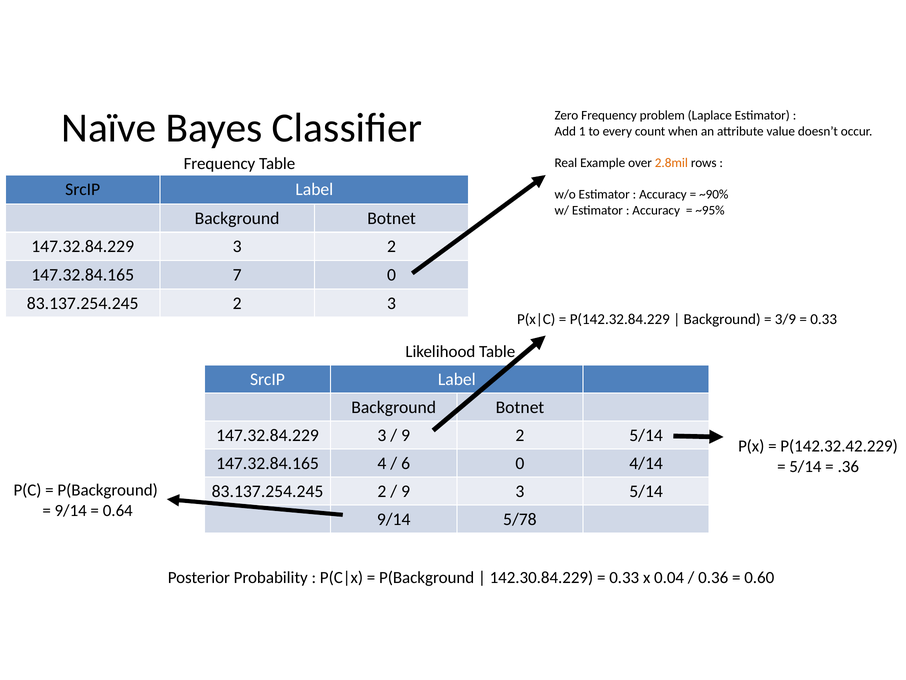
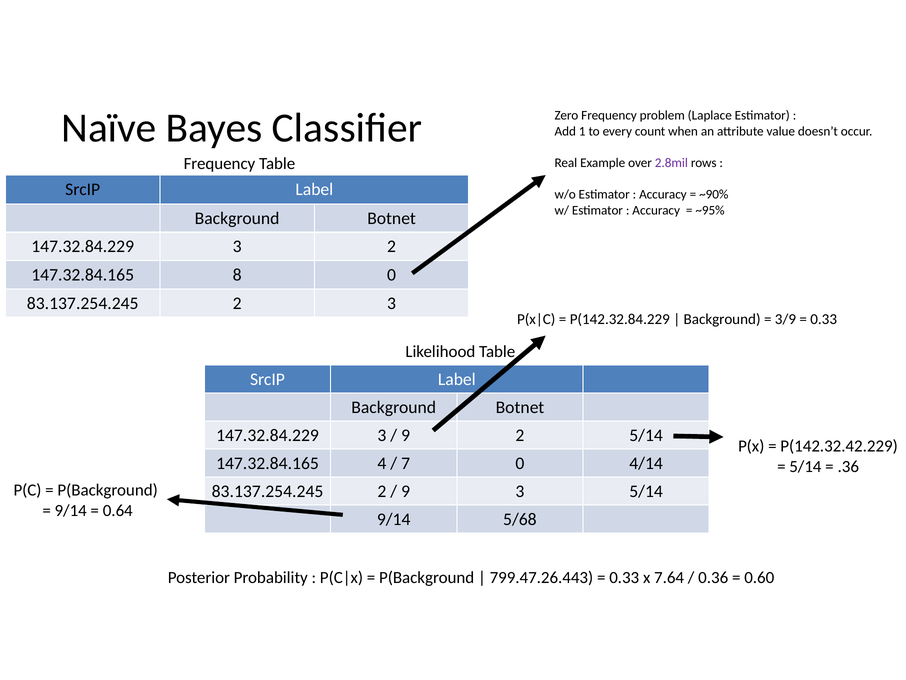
2.8mil colour: orange -> purple (671, 163)
7: 7 -> 8 (237, 275)
6: 6 -> 7 (406, 463)
5/78: 5/78 -> 5/68 (520, 519)
142.30.84.229: 142.30.84.229 -> 799.47.26.443 (541, 577)
0.04: 0.04 -> 7.64 (669, 577)
